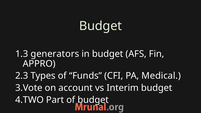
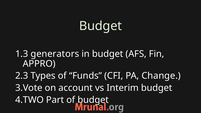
Medical: Medical -> Change (161, 76)
